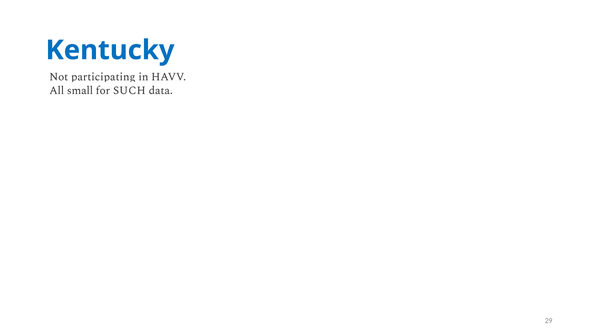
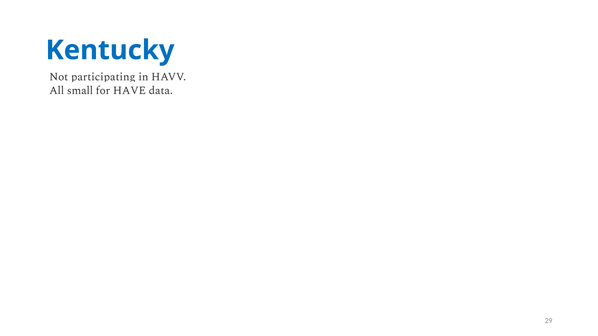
SUCH: SUCH -> HAVE (129, 90)
